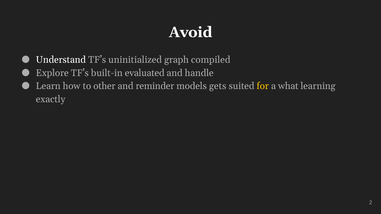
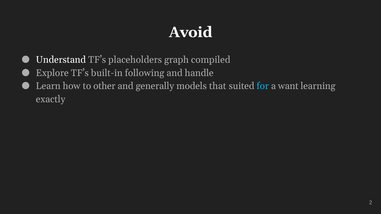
uninitialized: uninitialized -> placeholders (135, 60)
evaluated: evaluated -> following (145, 73)
reminder: reminder -> generally (155, 86)
gets: gets -> that (218, 86)
for colour: yellow -> light blue (263, 86)
what: what -> want (288, 86)
